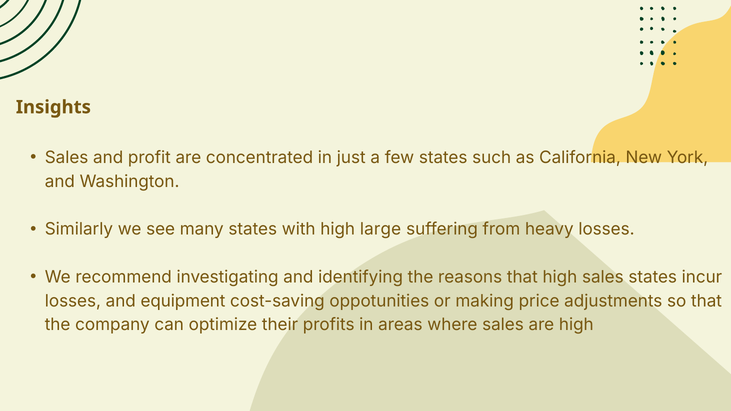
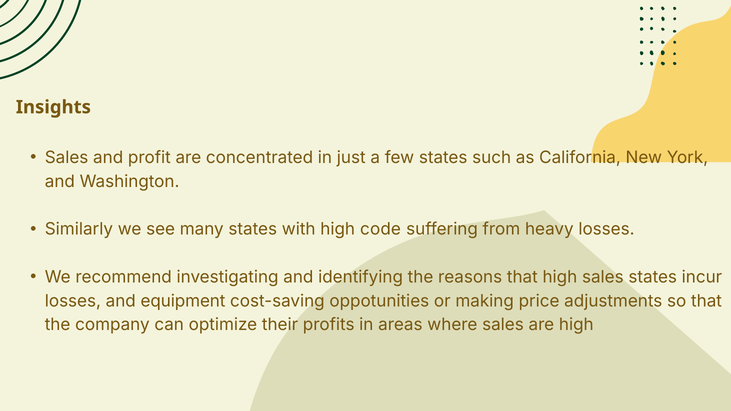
large: large -> code (381, 229)
